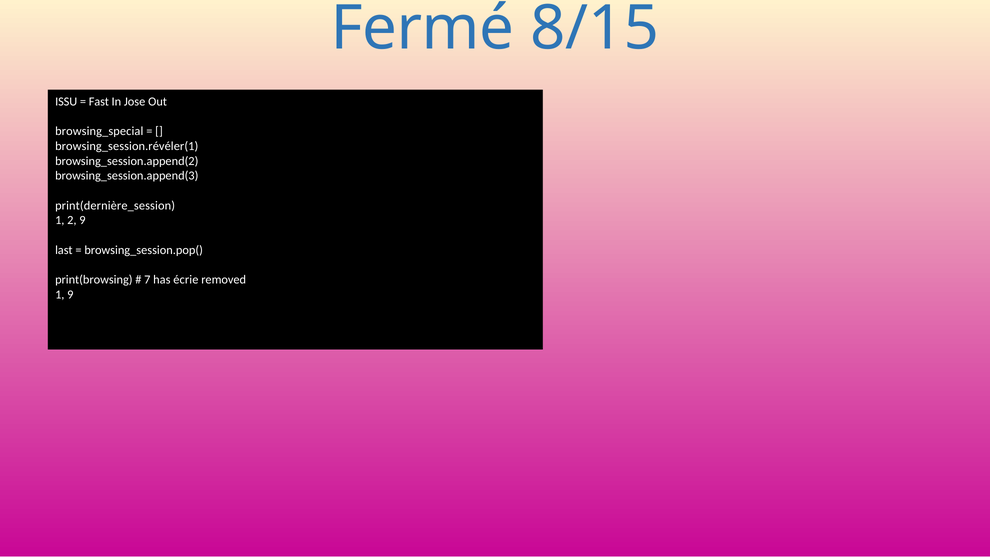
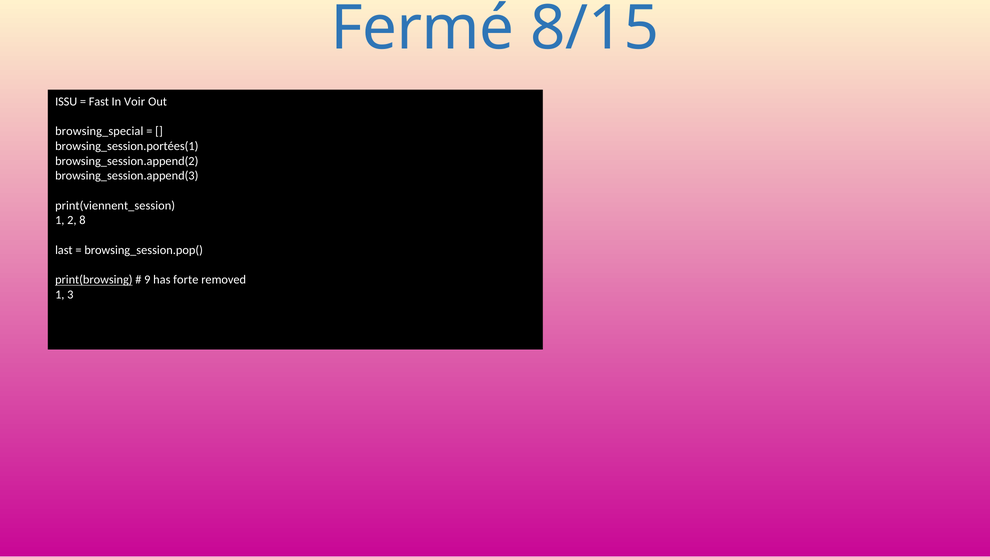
Jose: Jose -> Voir (135, 102)
browsing_session.révéler(1: browsing_session.révéler(1 -> browsing_session.portées(1 (127, 146)
print(dernière_session: print(dernière_session -> print(viennent_session (115, 206)
2 9: 9 -> 8 (82, 220)
print(browsing underline: none -> present (94, 280)
7: 7 -> 9 (147, 280)
écrie: écrie -> forte (186, 280)
1 9: 9 -> 3 (70, 295)
